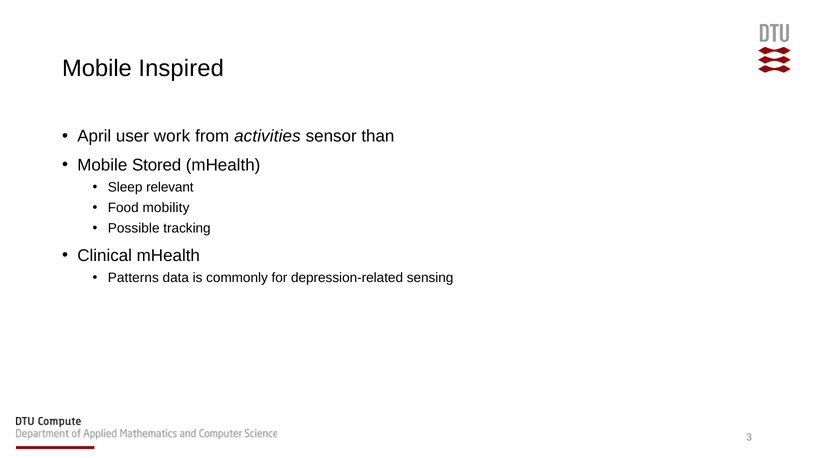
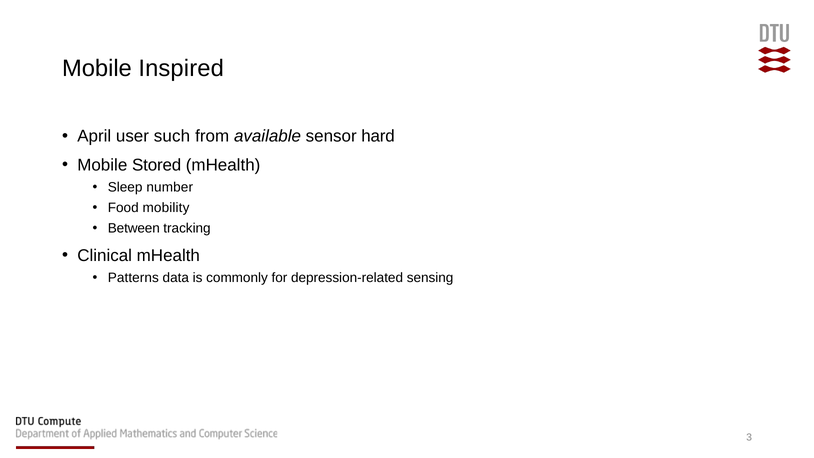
work: work -> such (172, 136)
activities: activities -> available (267, 136)
than: than -> hard (378, 136)
relevant: relevant -> number (170, 187)
Possible: Possible -> Between (134, 228)
